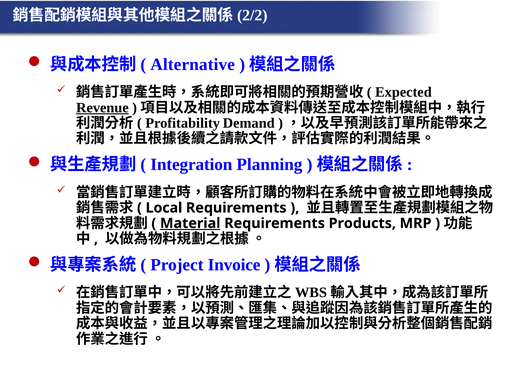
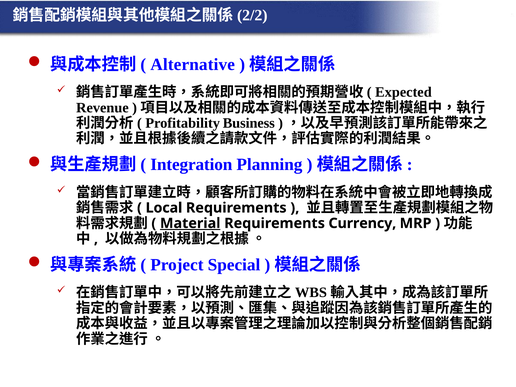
Revenue underline: present -> none (102, 108)
Demand: Demand -> Business (249, 123)
Products: Products -> Currency (362, 223)
Invoice: Invoice -> Special (234, 265)
